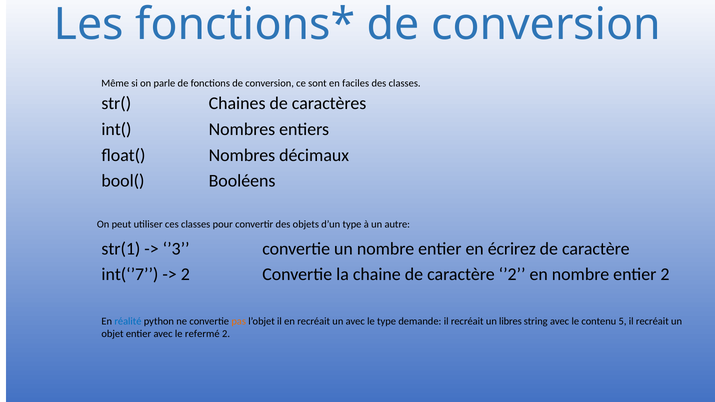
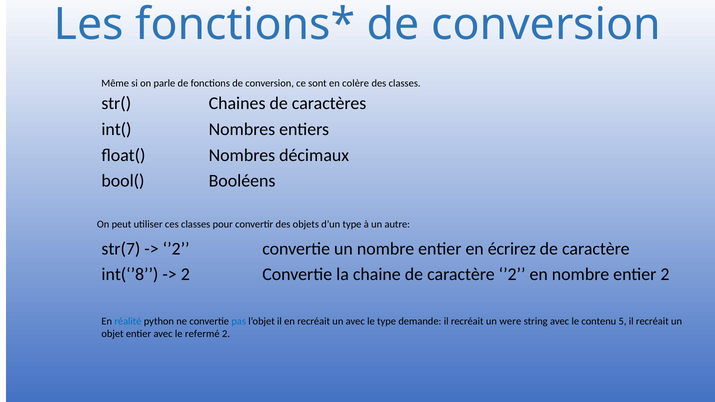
faciles: faciles -> colère (356, 83)
str(1: str(1 -> str(7 (121, 249)
’3: ’3 -> ’2 (176, 249)
int(‘’7: int(‘’7 -> int(‘’8 (130, 275)
pas colour: orange -> blue (239, 322)
libres: libres -> were (510, 322)
